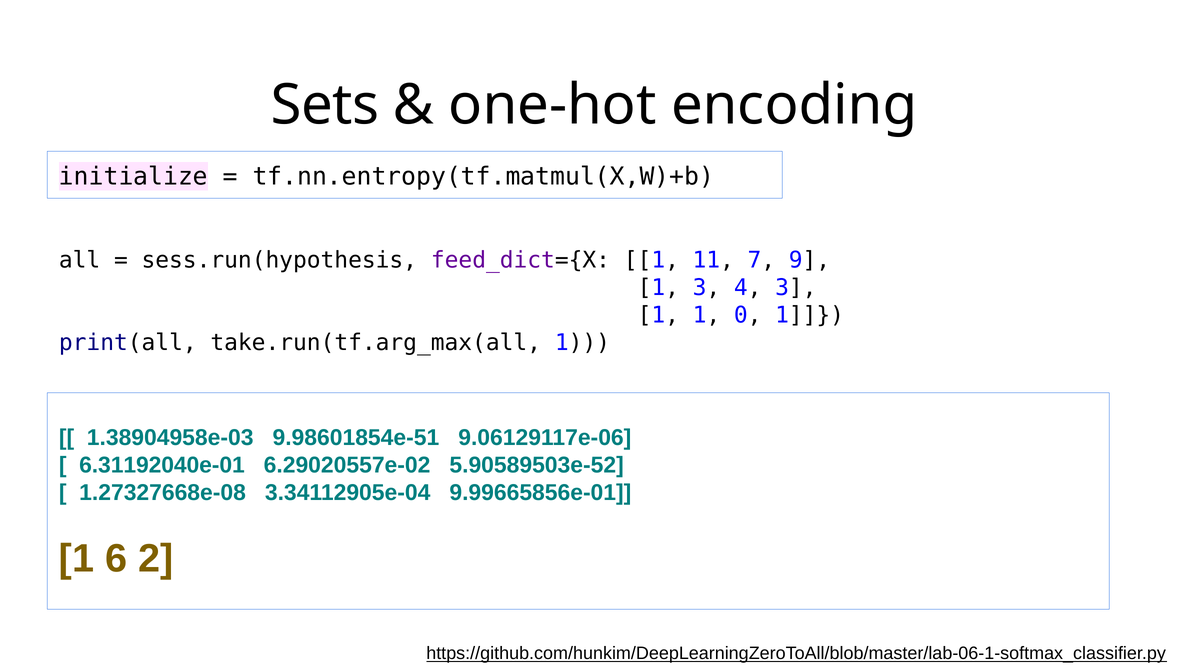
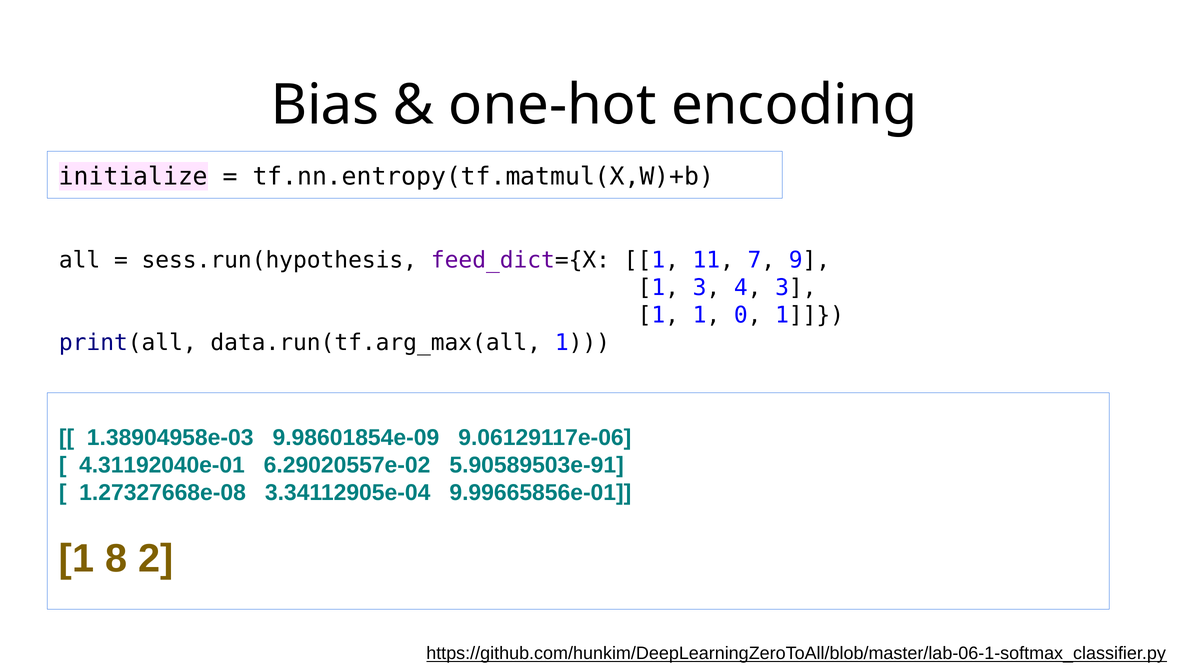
Sets: Sets -> Bias (325, 105)
take.run(tf.arg_max(all: take.run(tf.arg_max(all -> data.run(tf.arg_max(all (376, 342)
9.98601854e-51: 9.98601854e-51 -> 9.98601854e-09 (356, 438)
6.31192040e-01: 6.31192040e-01 -> 4.31192040e-01 (162, 465)
5.90589503e-52: 5.90589503e-52 -> 5.90589503e-91 (537, 465)
6: 6 -> 8 (116, 559)
